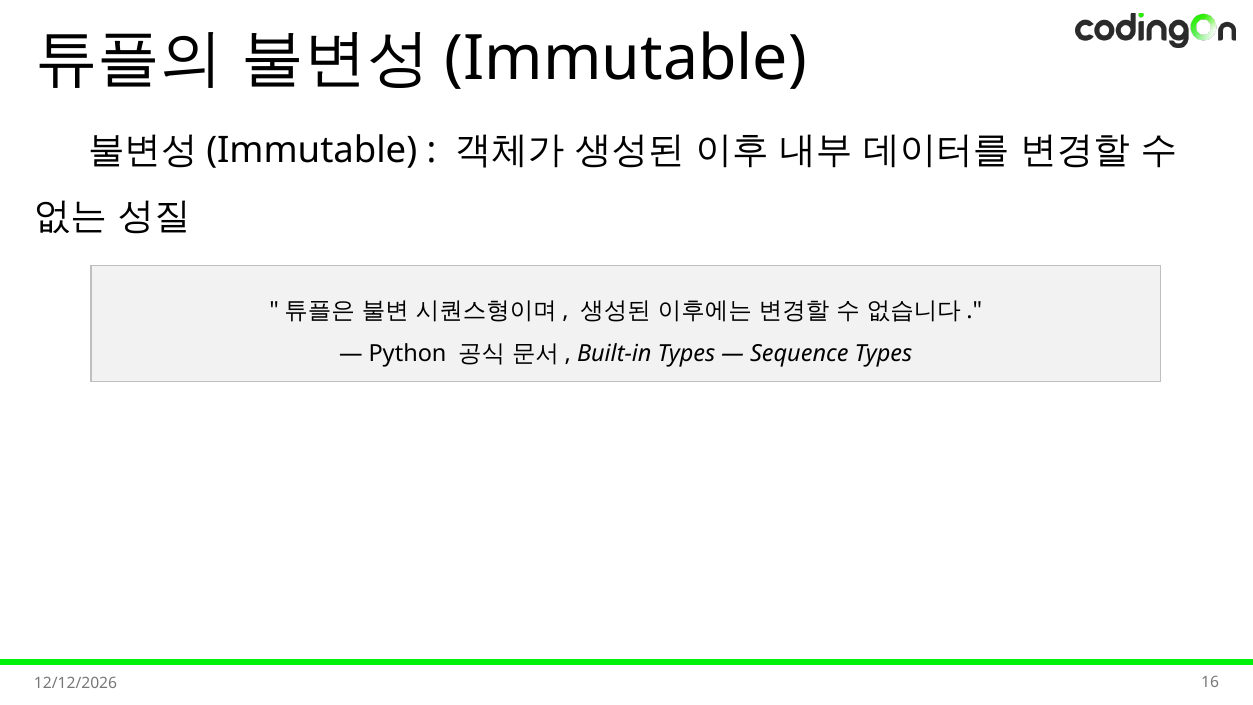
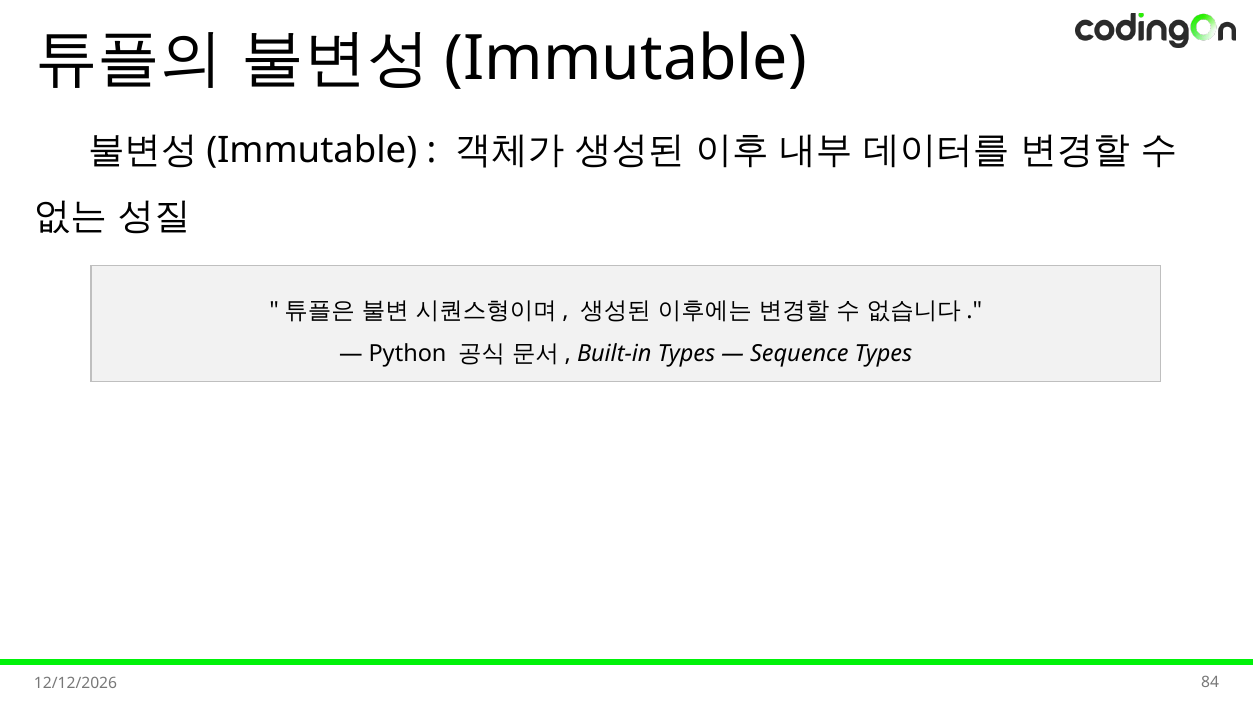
16: 16 -> 84 (1210, 683)
